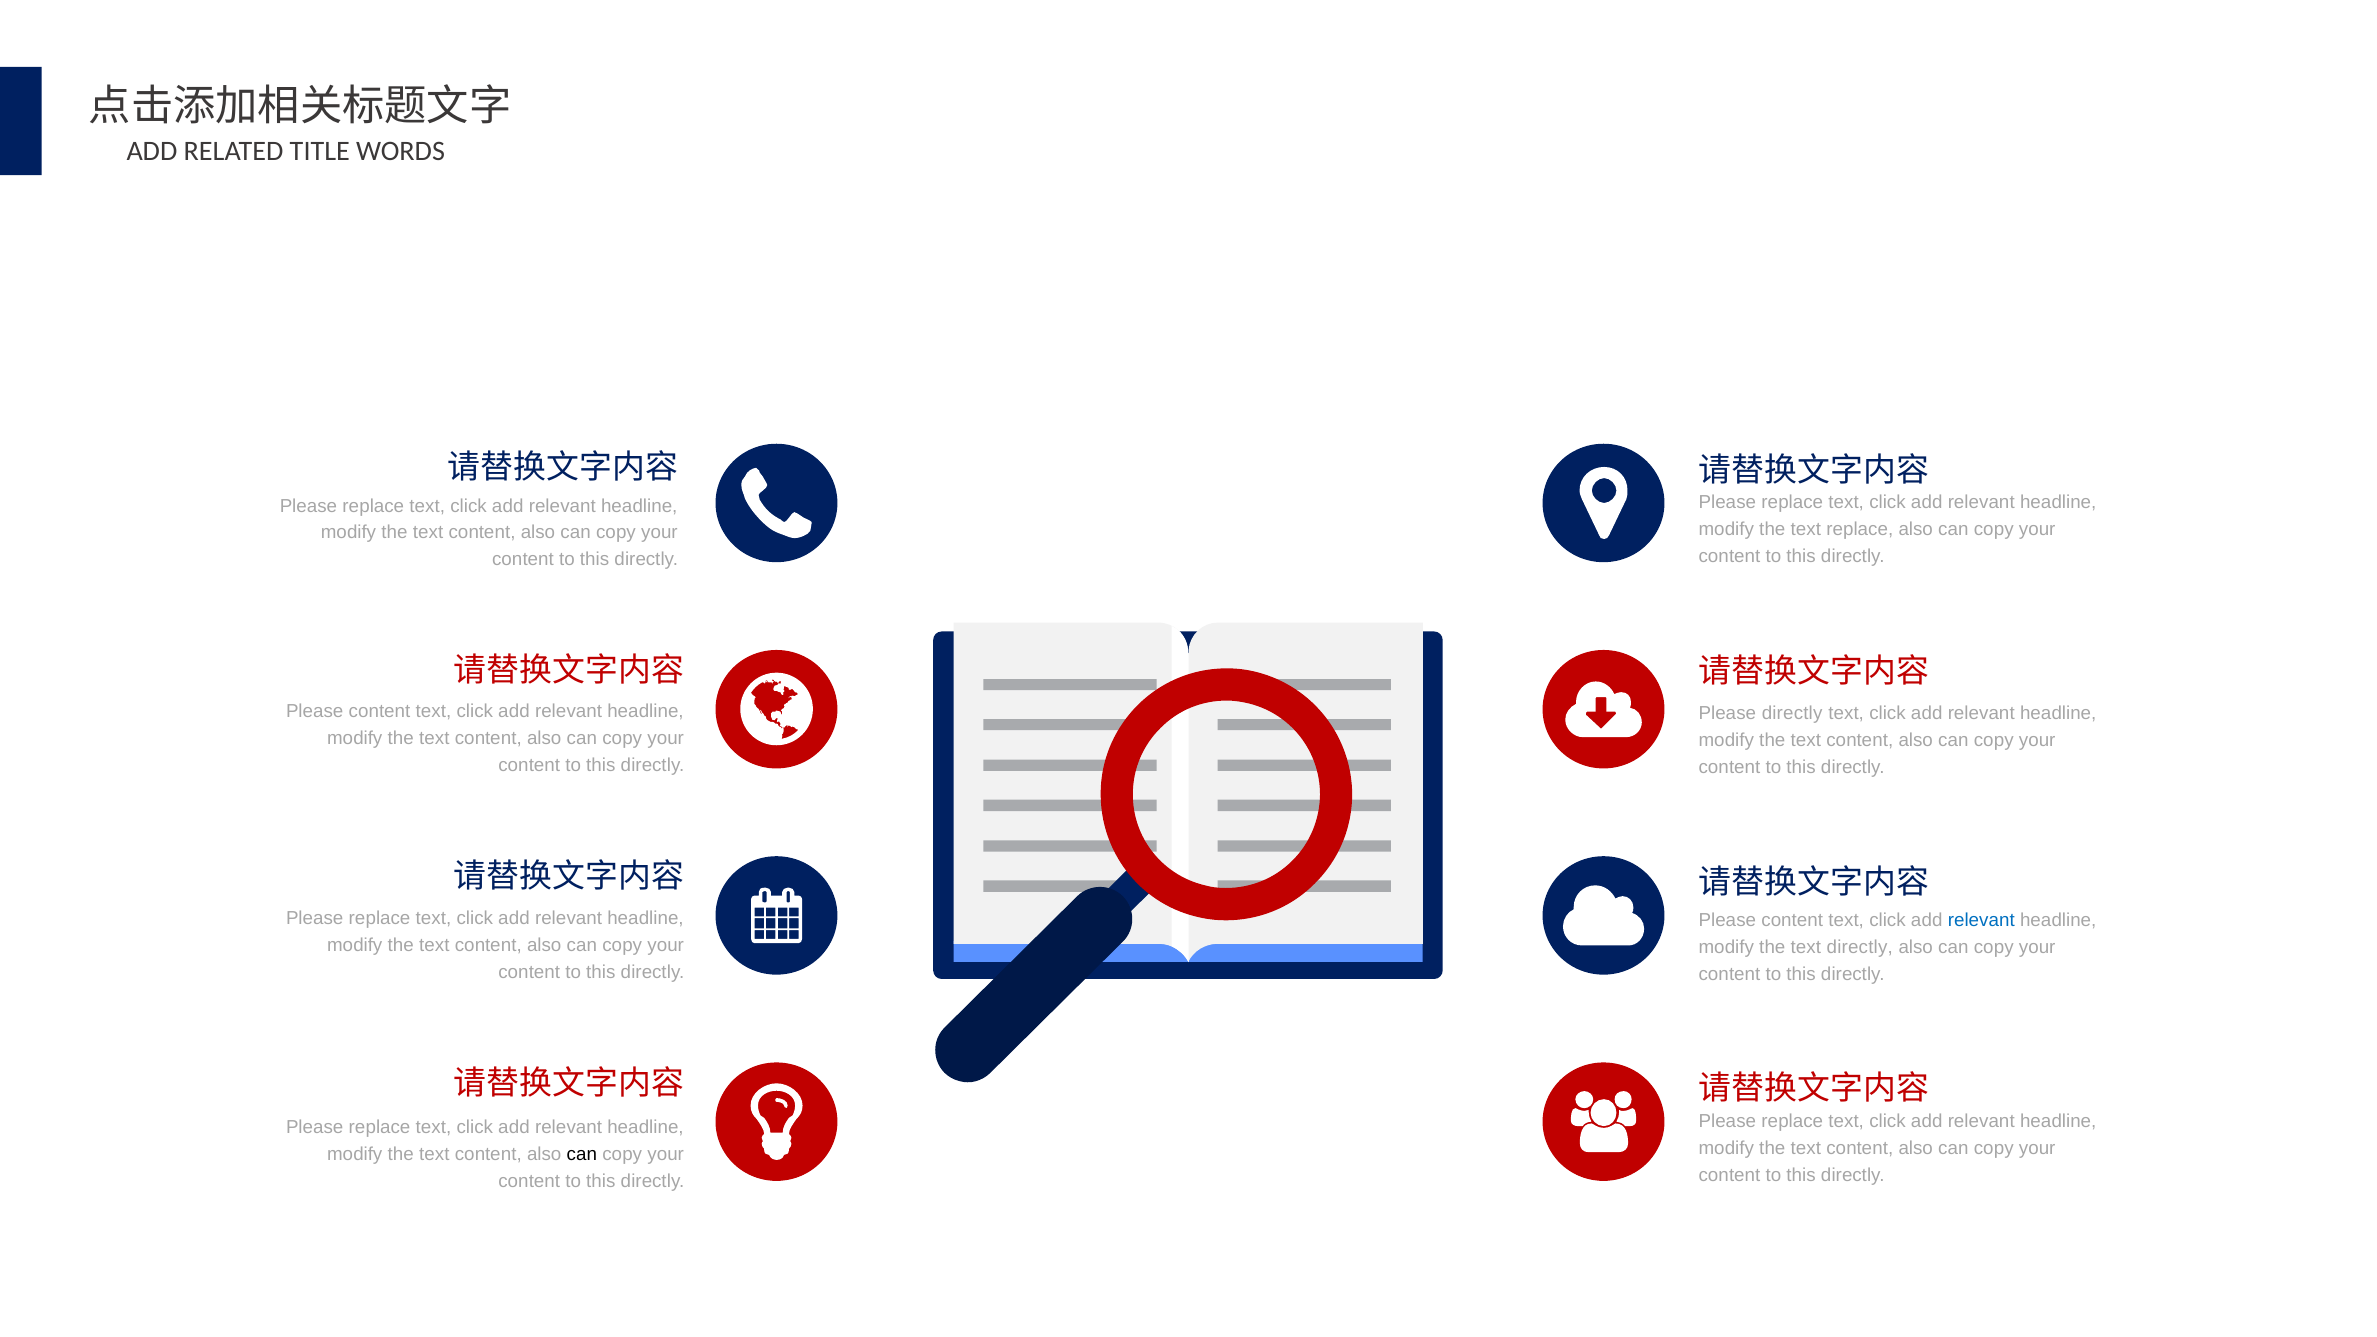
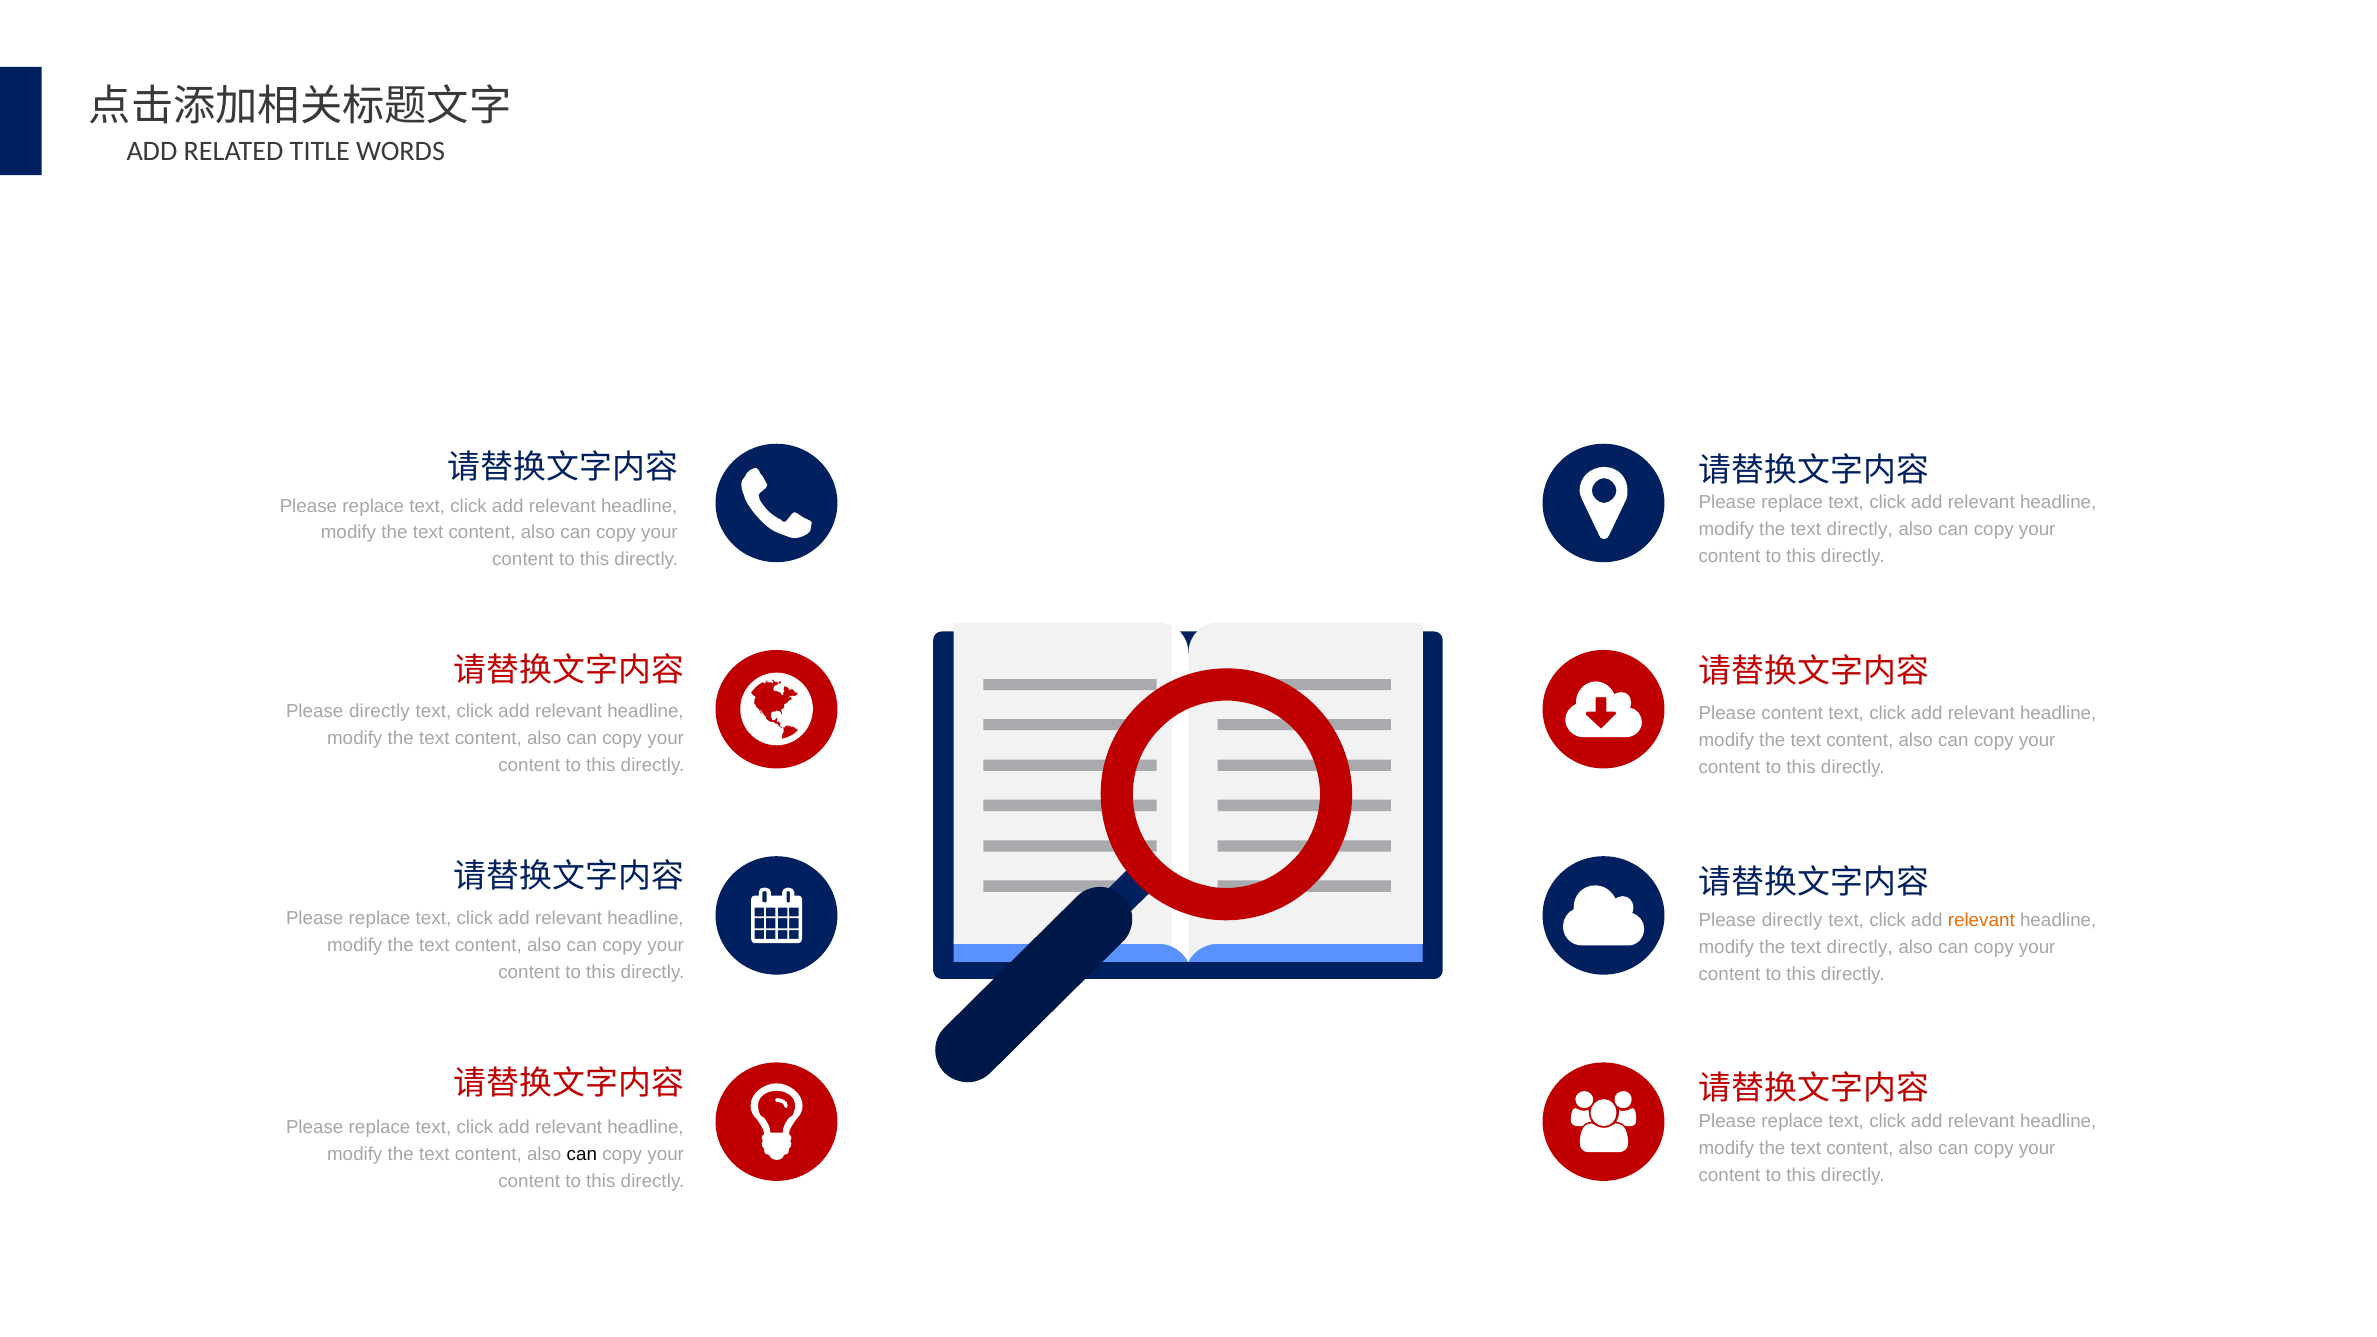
replace: replace -> directly (1860, 530)
content: content -> directly (379, 711)
Please directly: directly -> content (1792, 714)
content: content -> directly (1792, 920)
relevant colour: blue -> orange (1981, 920)
